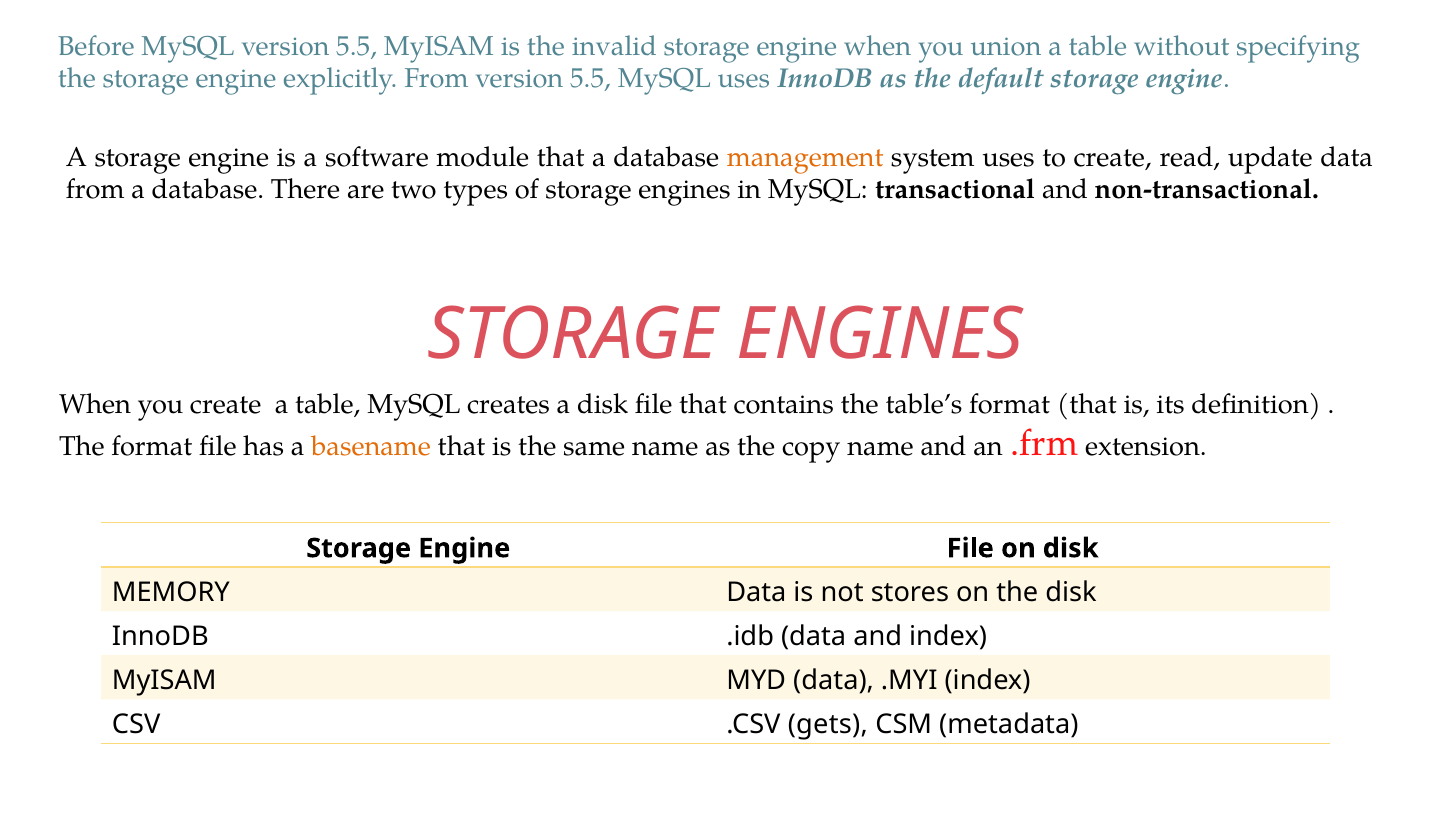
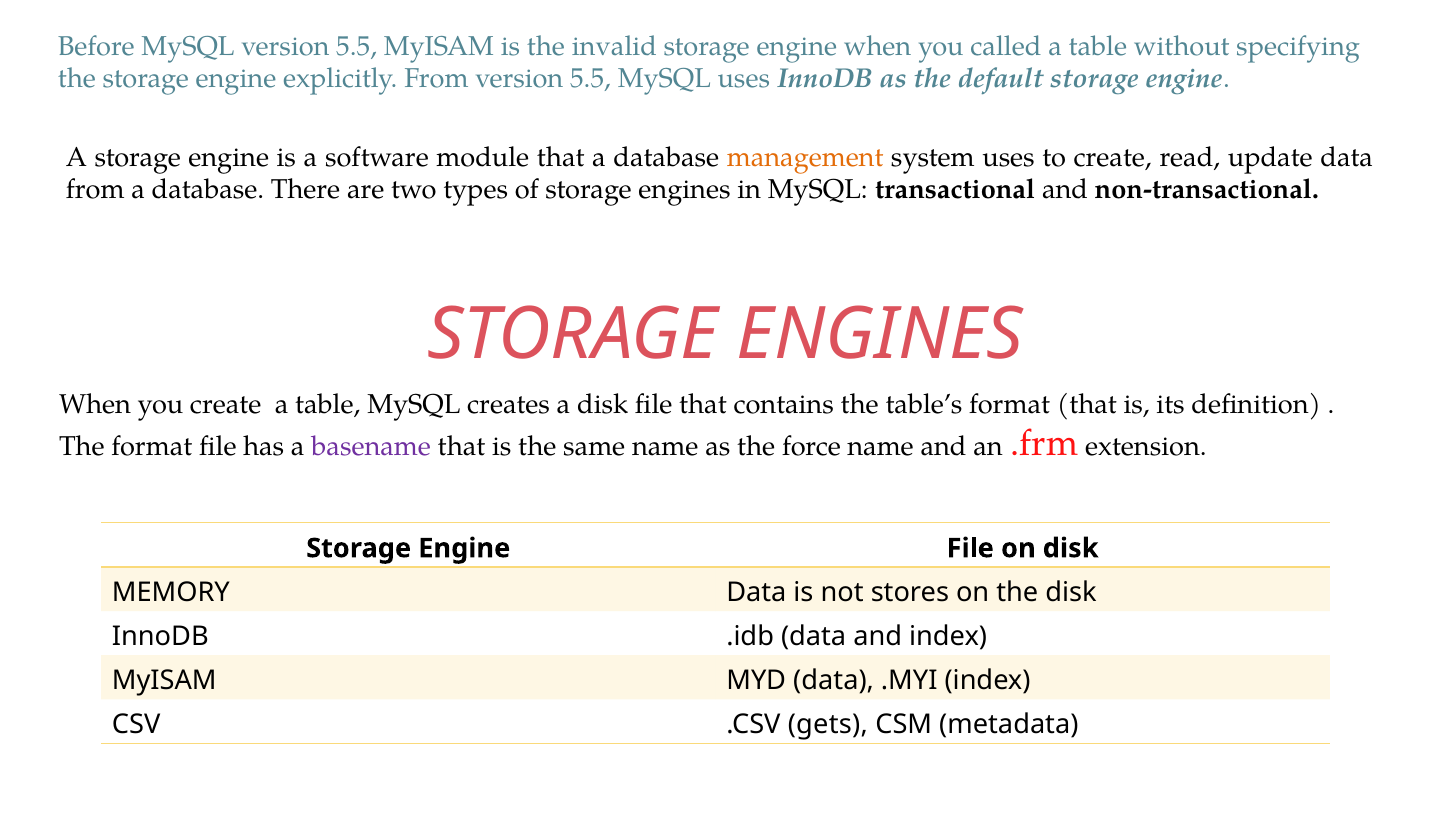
union: union -> called (1006, 46)
basename colour: orange -> purple (371, 446)
copy: copy -> force (811, 446)
